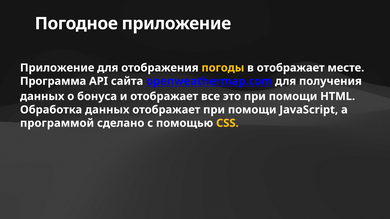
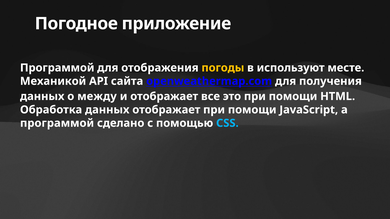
Приложение: Приложение -> Программой (57, 68)
в отображает: отображает -> используют (291, 68)
Программа: Программа -> Механикой (53, 81)
бонуса: бонуса -> между (97, 97)
CSS colour: yellow -> light blue (227, 123)
